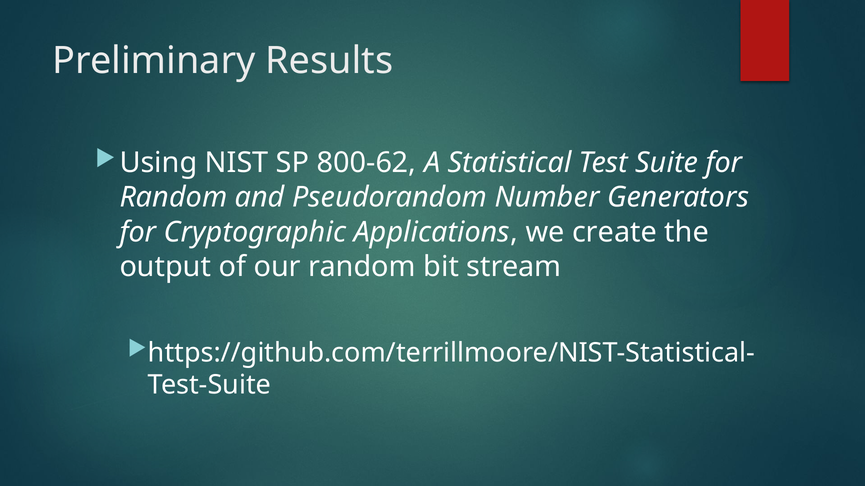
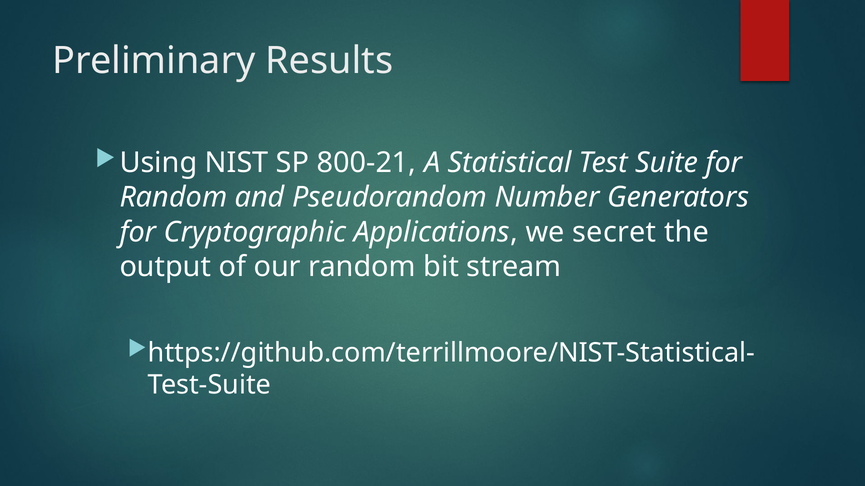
800-62: 800-62 -> 800-21 (366, 163)
create: create -> secret (614, 232)
